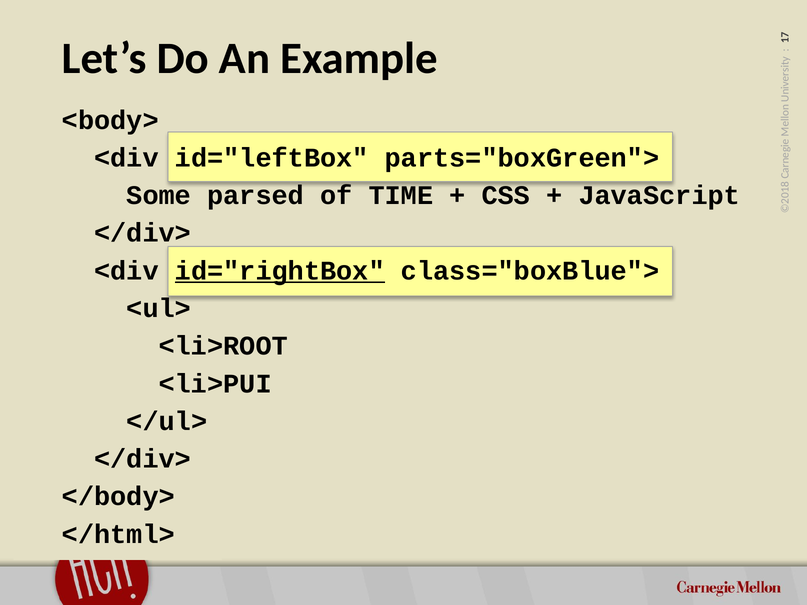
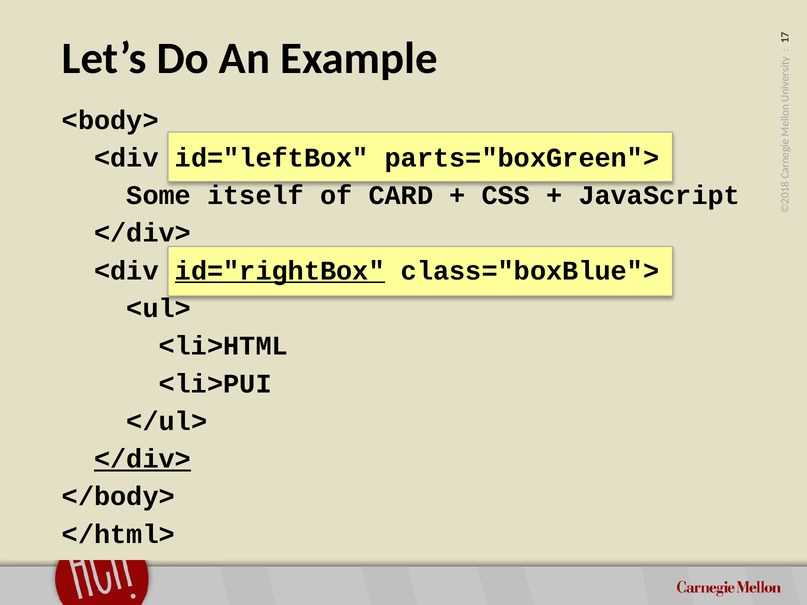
parsed: parsed -> itself (256, 196)
TIME: TIME -> CARD (401, 196)
<li>ROOT: <li>ROOT -> <li>HTML (223, 346)
</div> underline: none -> present (143, 459)
